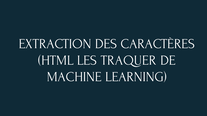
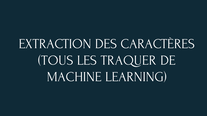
HTML: HTML -> TOUS (56, 60)
